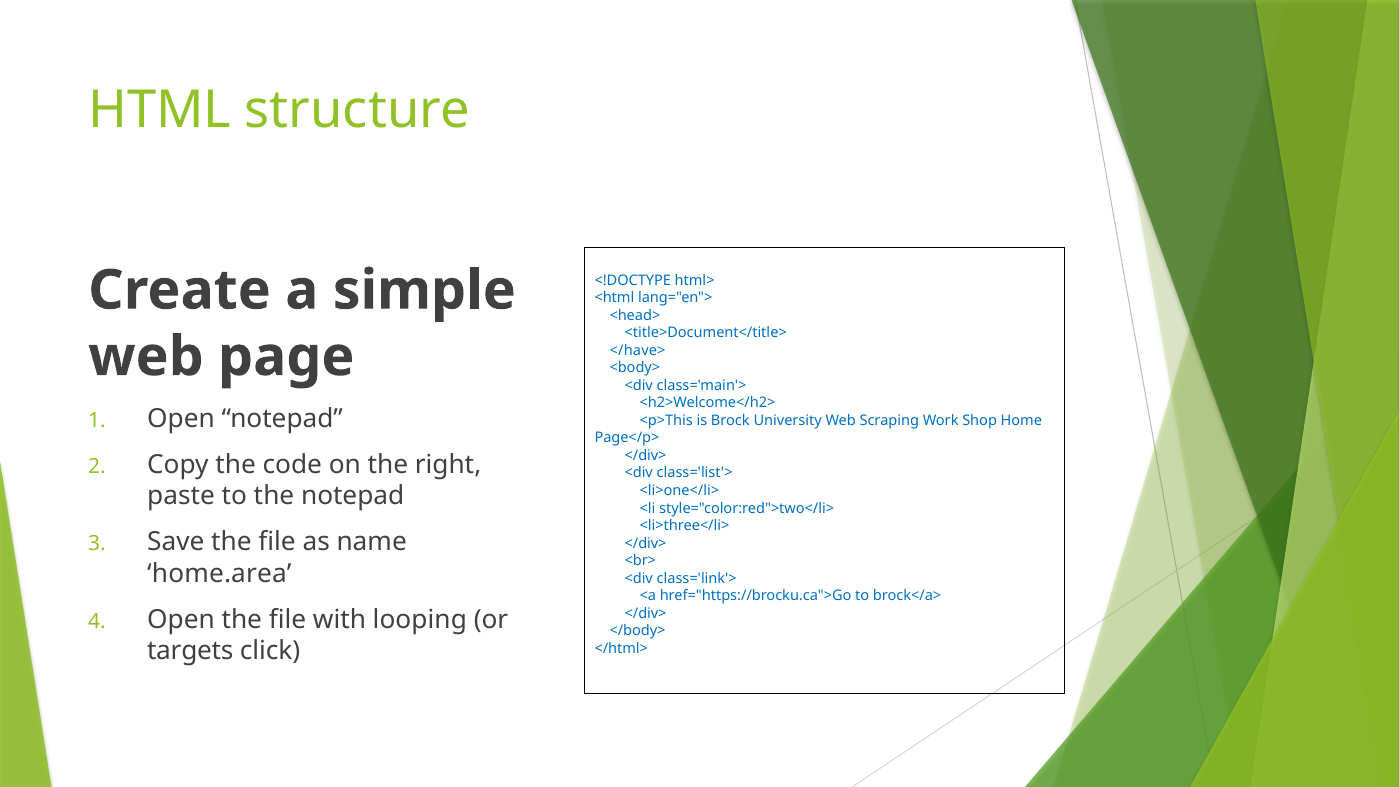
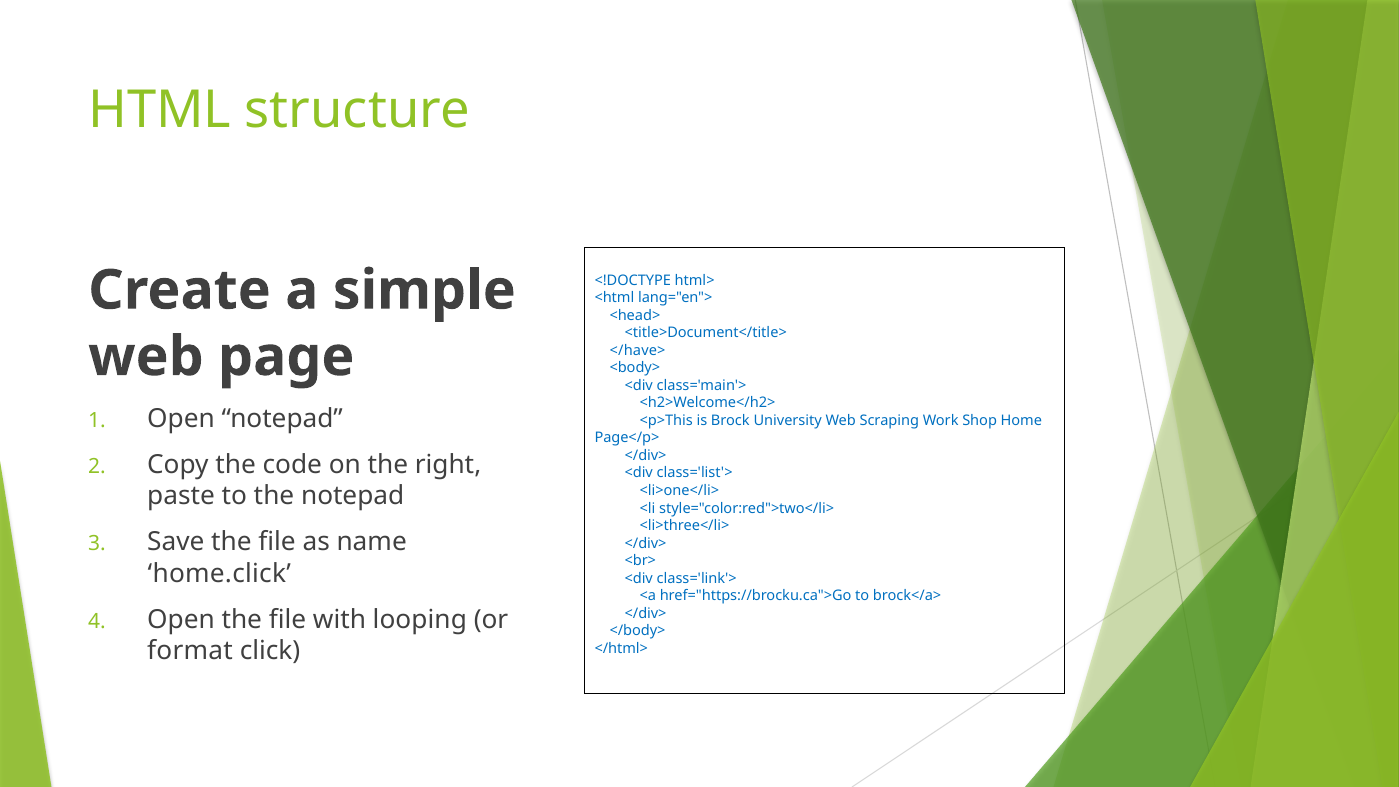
home.area: home.area -> home.click (219, 573)
targets: targets -> format (190, 651)
